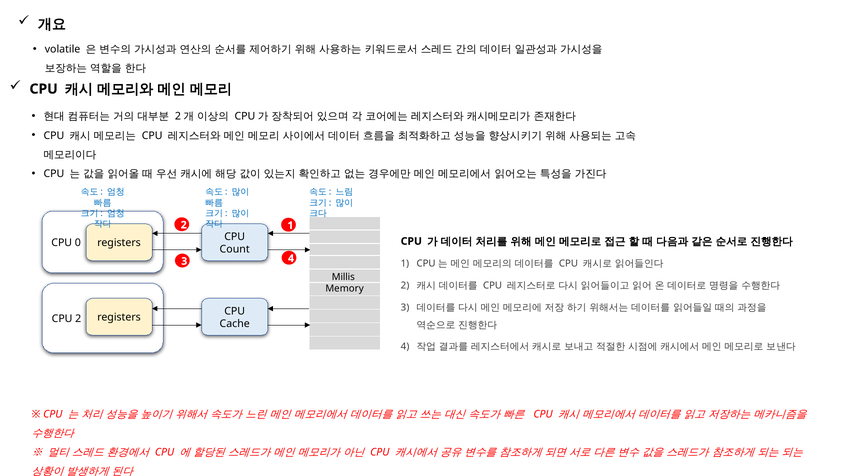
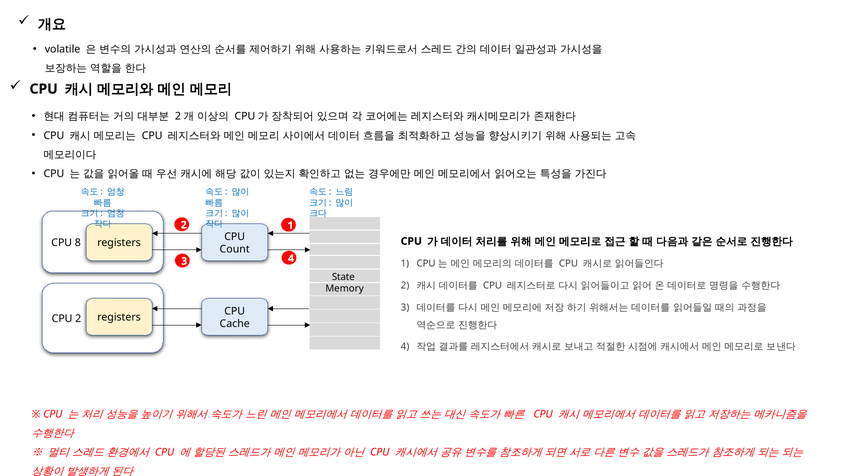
0: 0 -> 8 (78, 243)
Millis: Millis -> State (343, 277)
